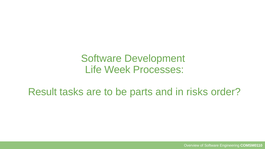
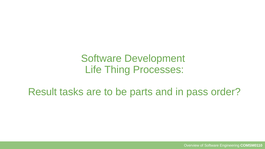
Week: Week -> Thing (117, 70)
risks: risks -> pass (197, 92)
